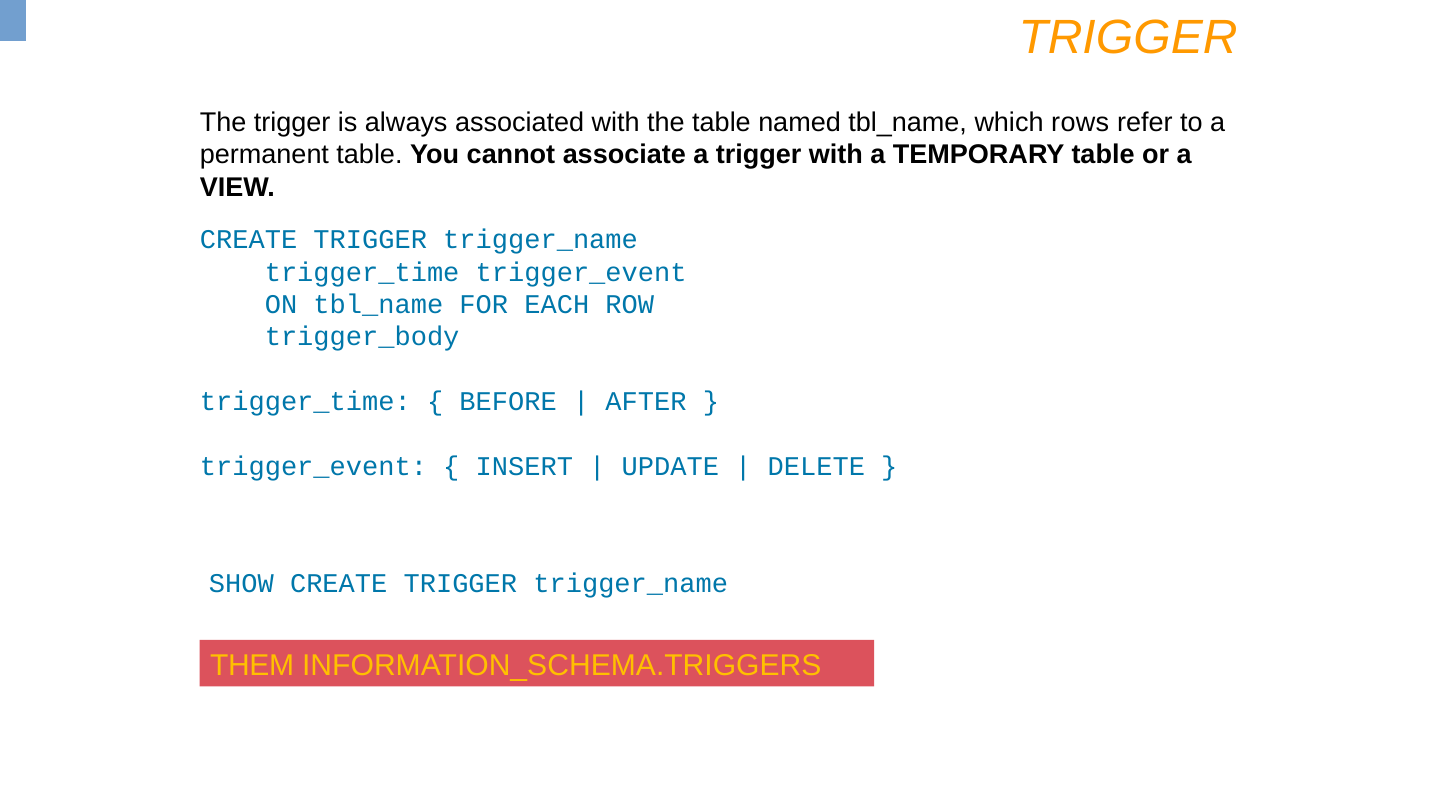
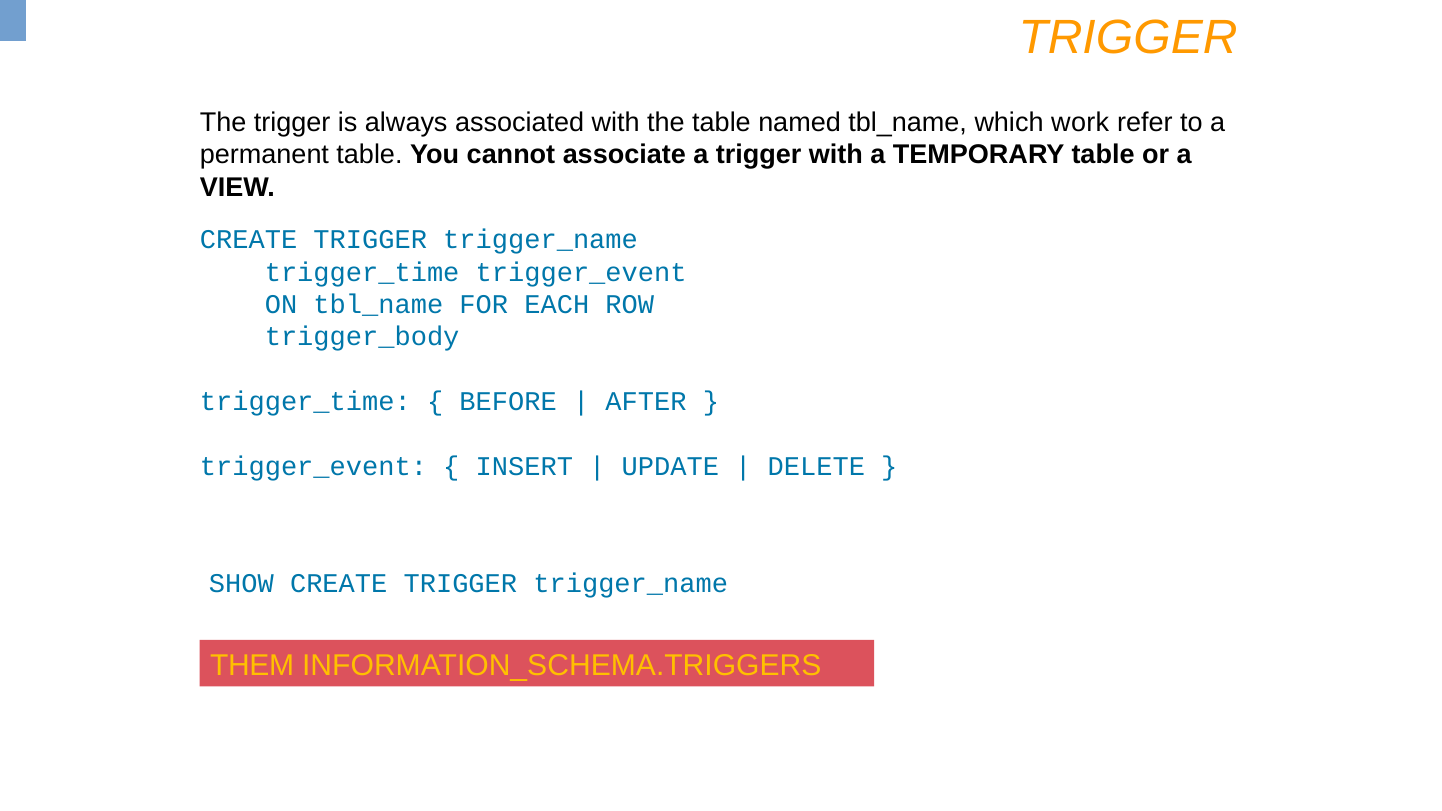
rows: rows -> work (1080, 123)
